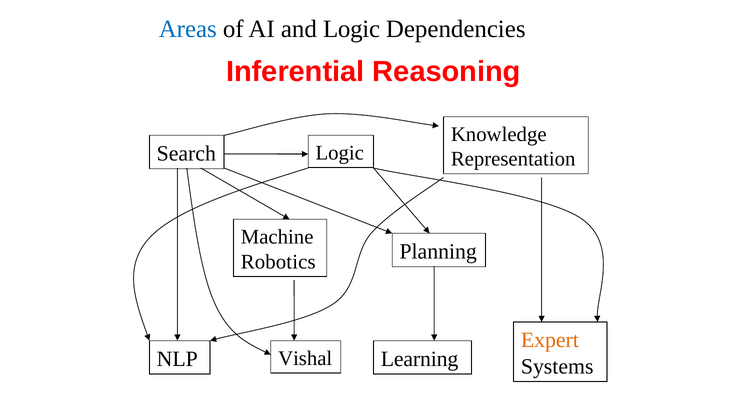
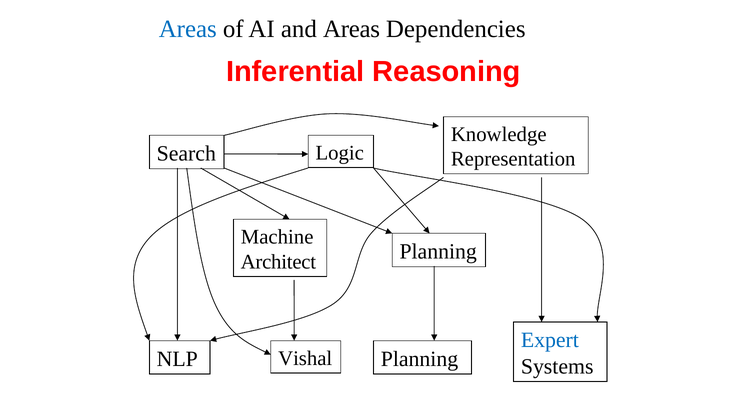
and Logic: Logic -> Areas (352, 29)
Robotics: Robotics -> Architect (278, 262)
Expert colour: orange -> blue (550, 340)
Learning: Learning -> Planning (419, 359)
